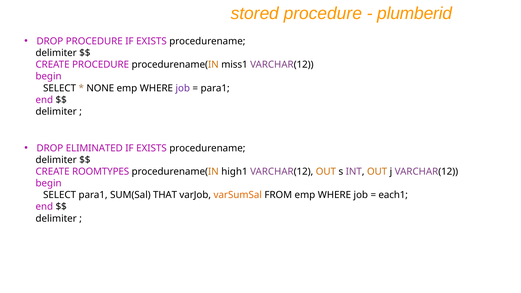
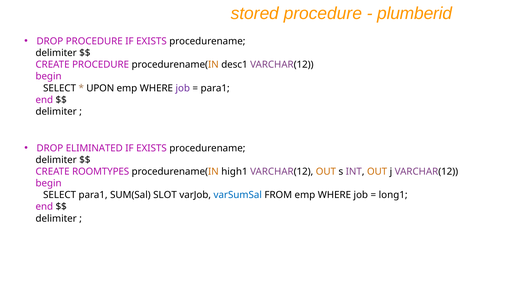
miss1: miss1 -> desc1 (234, 65)
NONE: NONE -> UPON (100, 88)
THAT: THAT -> SLOT (165, 195)
varSumSal colour: orange -> blue (238, 195)
each1: each1 -> long1 (393, 195)
